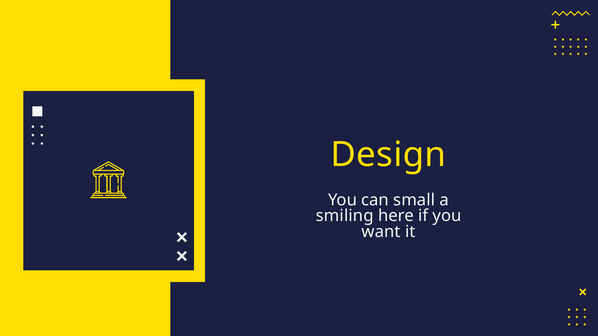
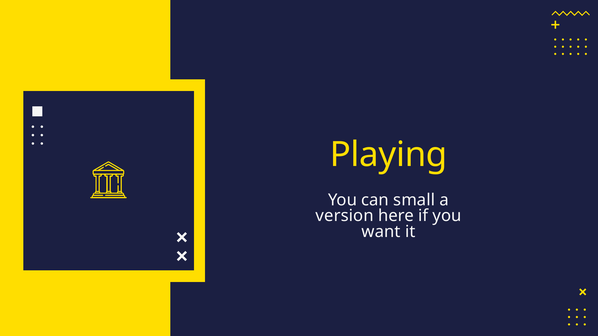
Design: Design -> Playing (389, 155)
smiling: smiling -> version (345, 216)
